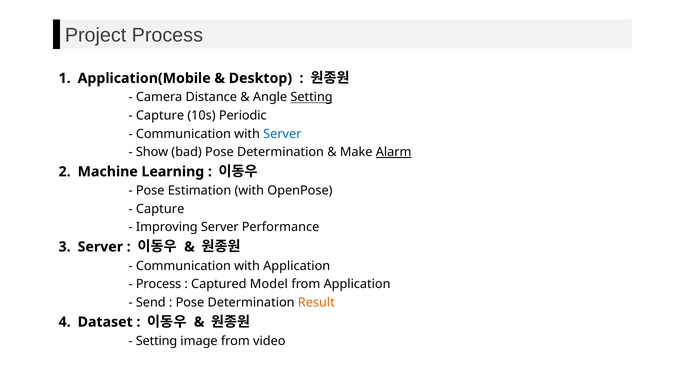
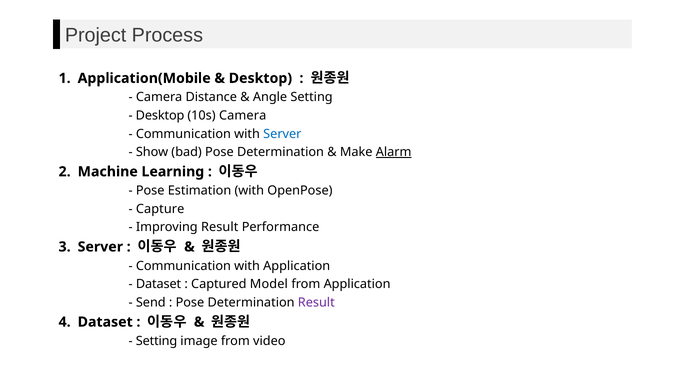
Setting underline: present -> none (312, 97)
Capture: Capture -> Desktop (160, 116)
10s Periodic: Periodic -> Camera (243, 116)
Improving Server: Server -> Result (220, 227)
Process: Process -> Dataset (159, 284)
Result colour: orange -> purple (316, 303)
